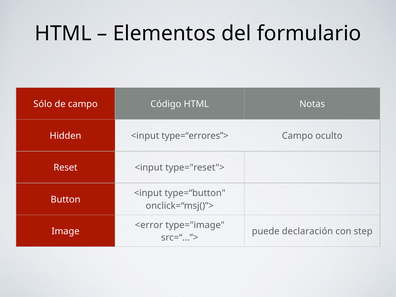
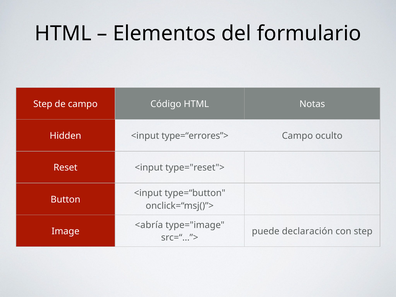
Sólo: Sólo -> Step (43, 104)
<error: <error -> <abría (149, 225)
